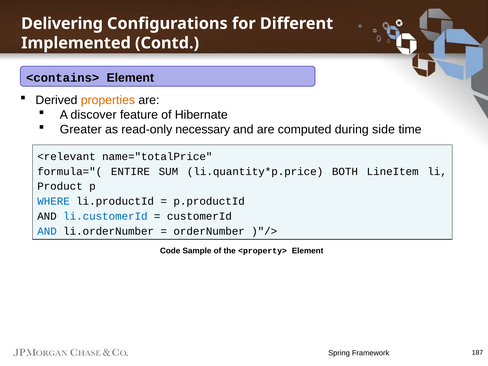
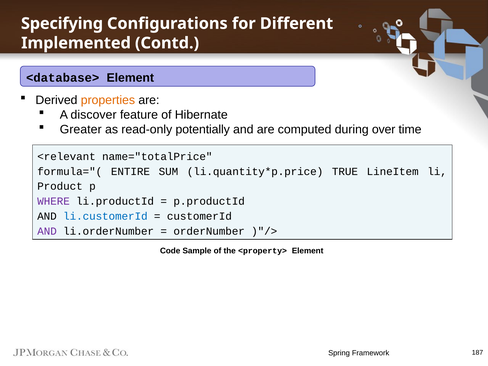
Delivering: Delivering -> Specifying (62, 24)
<contains>: <contains> -> <database> (63, 78)
necessary: necessary -> potentially (203, 129)
side: side -> over (384, 129)
BOTH: BOTH -> TRUE (345, 171)
WHERE colour: blue -> purple (54, 201)
AND colour: blue -> purple (47, 231)
